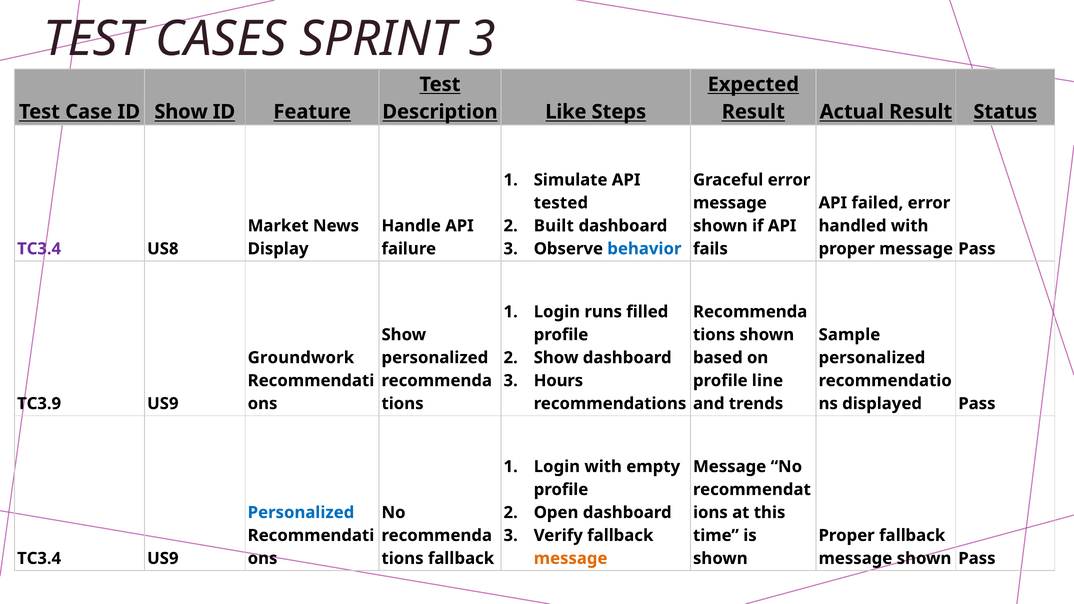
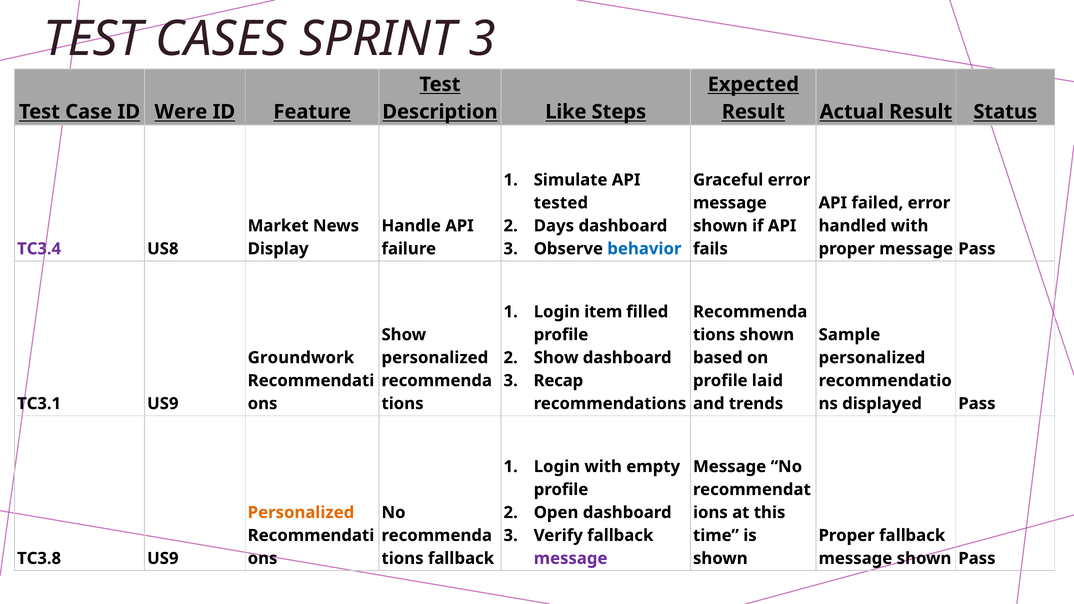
ID Show: Show -> Were (181, 112)
Built: Built -> Days (554, 226)
runs: runs -> item (603, 312)
Hours: Hours -> Recap (558, 381)
line: line -> laid (767, 381)
TC3.9: TC3.9 -> TC3.1 (39, 404)
Personalized colour: blue -> orange (301, 513)
TC3.4: TC3.4 -> TC3.8 (39, 558)
message colour: orange -> purple (571, 558)
